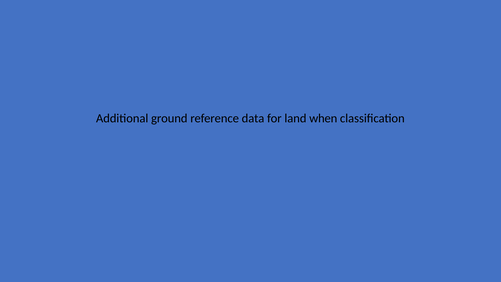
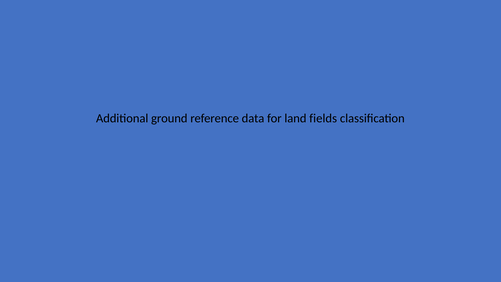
when: when -> fields (323, 118)
